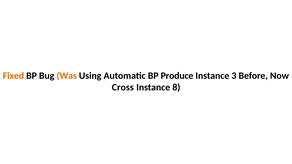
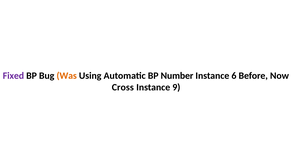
Fixed colour: orange -> purple (13, 76)
Produce: Produce -> Number (177, 76)
3: 3 -> 6 (234, 76)
8: 8 -> 9 (176, 87)
